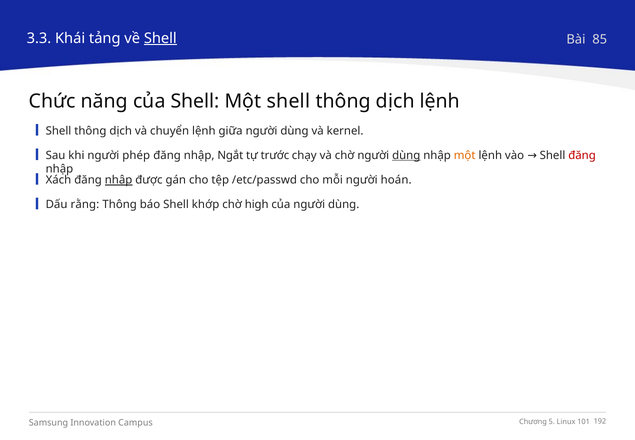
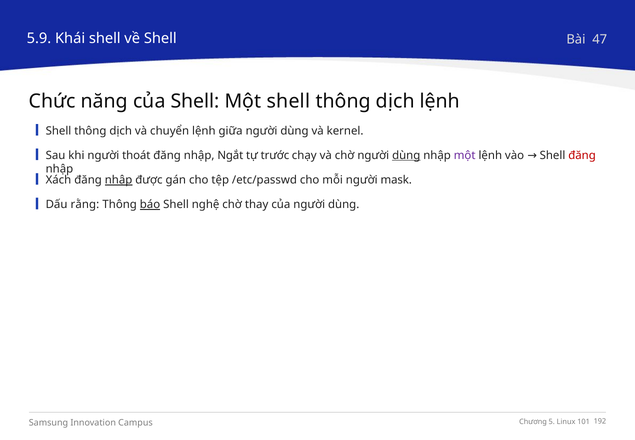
3.3: 3.3 -> 5.9 (39, 38)
Khái tảng: tảng -> shell (105, 38)
Shell underline: present -> none (160, 38)
85: 85 -> 47 (600, 40)
phép: phép -> thoát (136, 155)
một colour: orange -> purple (465, 155)
hoán: hoán -> mask (396, 180)
báo underline: none -> present (150, 205)
khớp: khớp -> nghệ (206, 205)
high: high -> thay (257, 205)
